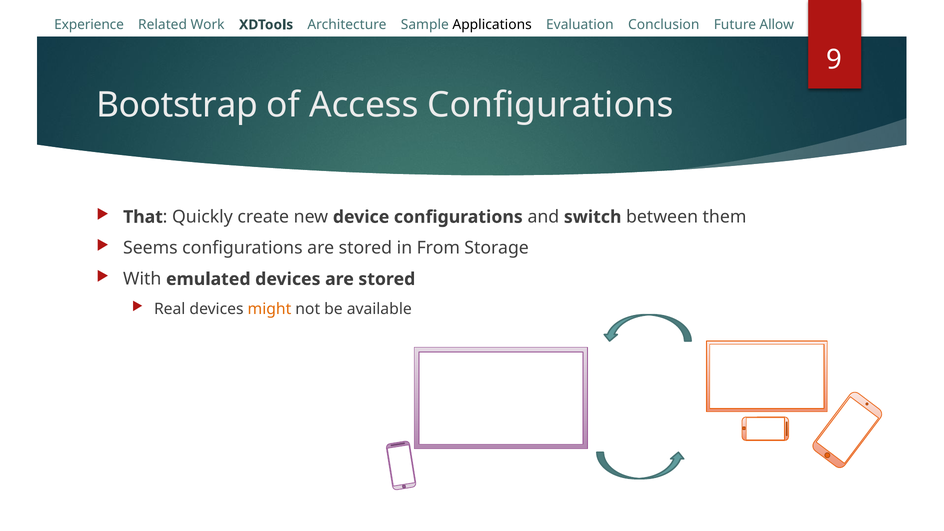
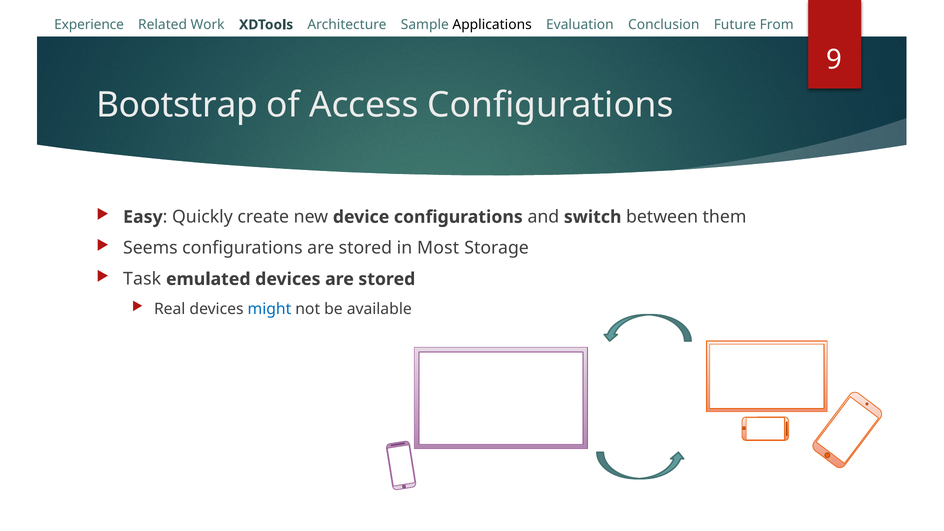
Allow: Allow -> From (777, 25)
That: That -> Easy (143, 217)
From: From -> Most (438, 248)
With: With -> Task (142, 279)
might colour: orange -> blue (269, 309)
